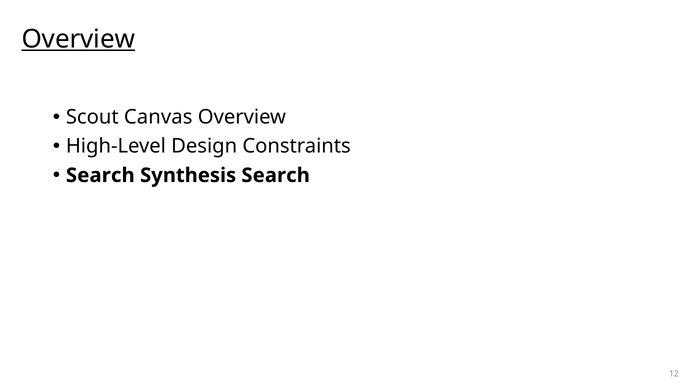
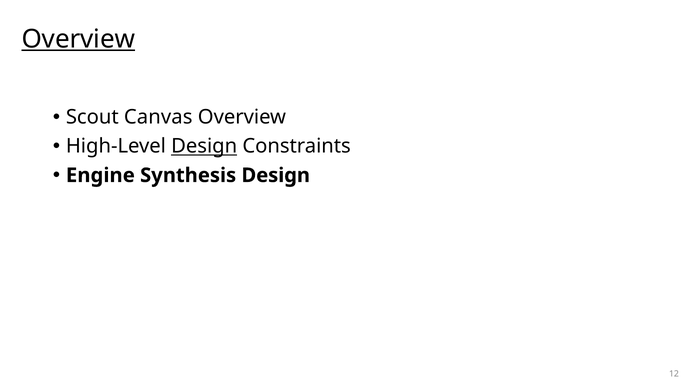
Design underline: none -> present (204, 146)
Search: Search -> Engine (100, 176)
Synthesis Search: Search -> Design (276, 176)
